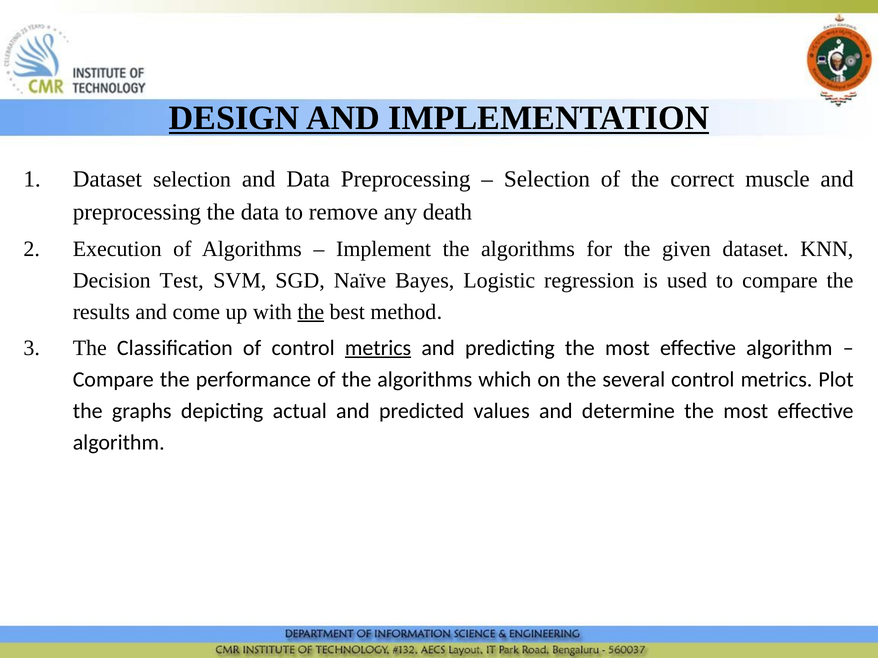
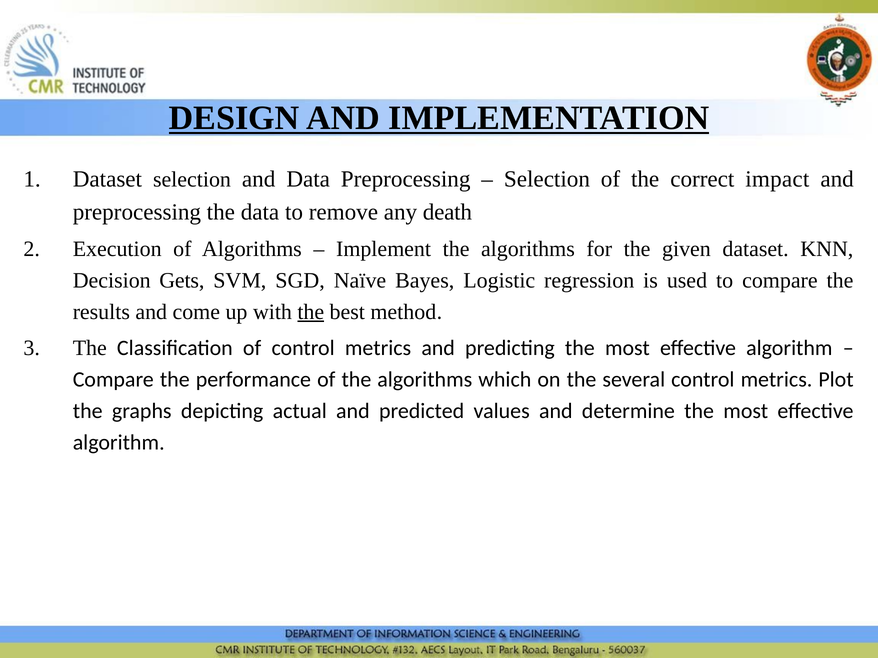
muscle: muscle -> impact (777, 179)
Test: Test -> Gets (182, 281)
metrics underline: present -> none (378, 348)
